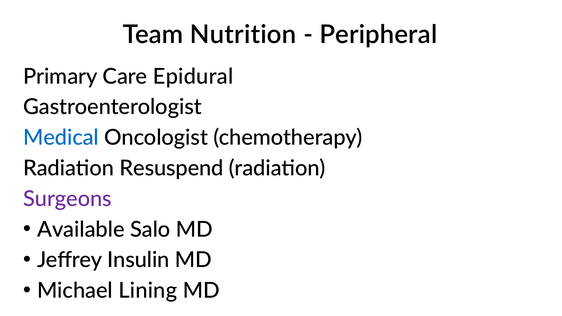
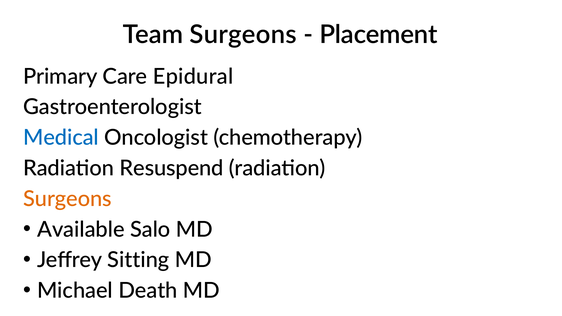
Team Nutrition: Nutrition -> Surgeons (243, 35)
Peripheral: Peripheral -> Placement (379, 35)
Surgeons colour: purple -> orange (67, 199)
Insulin: Insulin -> Sitting (138, 260)
Lining: Lining -> Death (148, 291)
